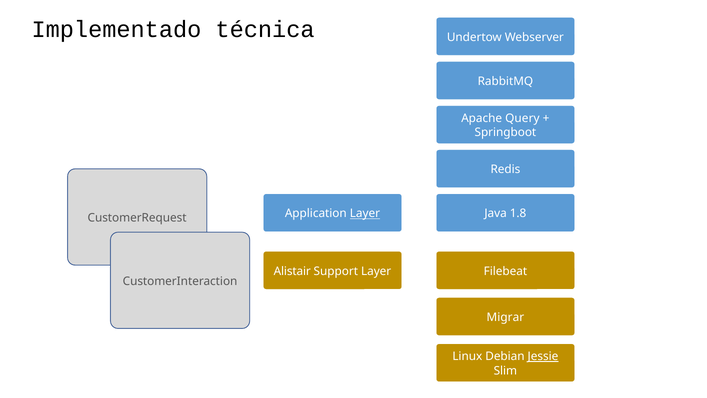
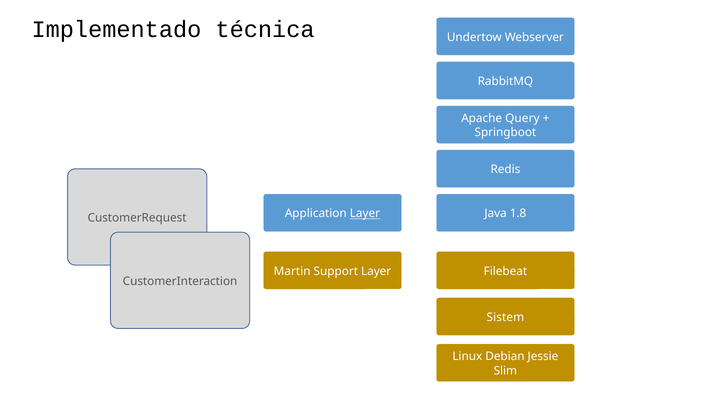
Alistair: Alistair -> Martin (292, 271)
Migrar: Migrar -> Sistem (505, 317)
Jessie underline: present -> none (543, 356)
